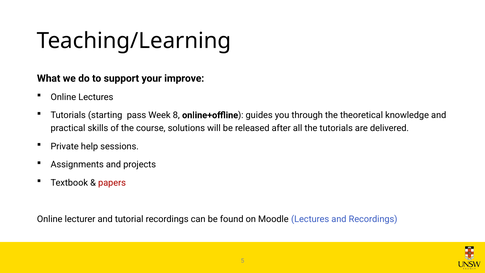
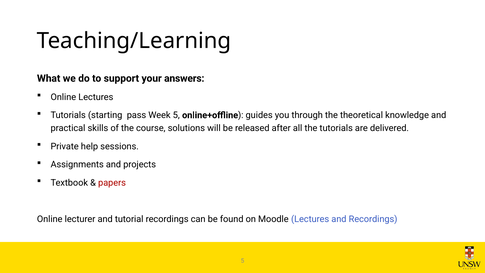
improve: improve -> answers (184, 78)
Week 8: 8 -> 5 (176, 115)
